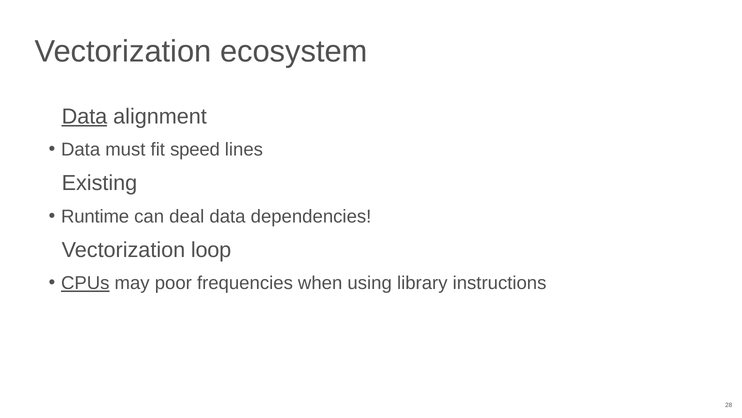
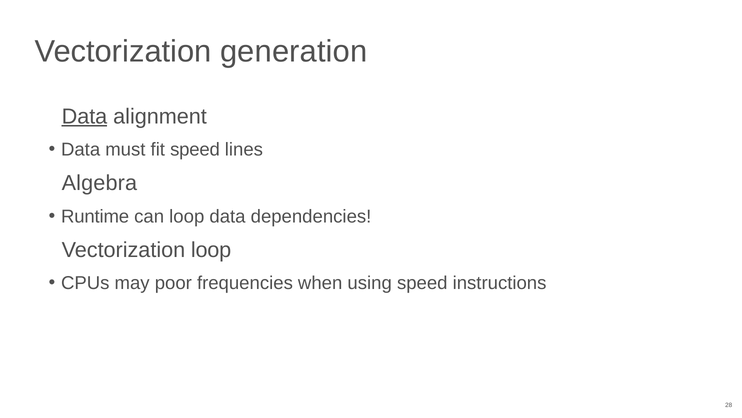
ecosystem: ecosystem -> generation (294, 51)
Existing: Existing -> Algebra (99, 183)
can deal: deal -> loop (187, 216)
CPUs underline: present -> none (85, 283)
using library: library -> speed (422, 283)
